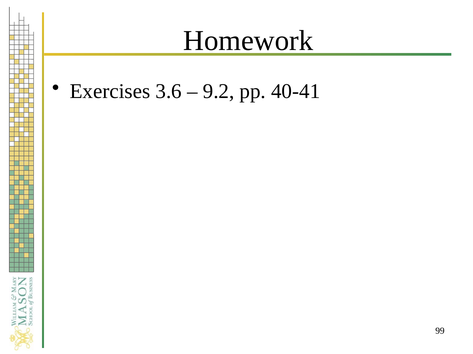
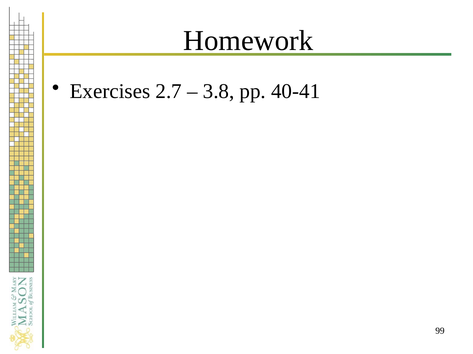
3.6: 3.6 -> 2.7 (169, 91)
9.2: 9.2 -> 3.8 (219, 91)
